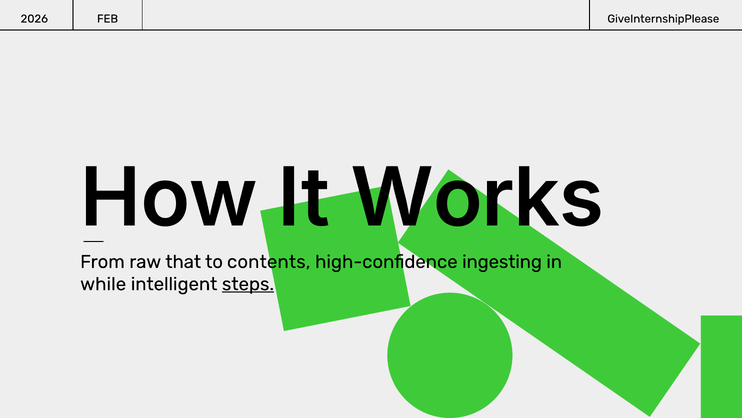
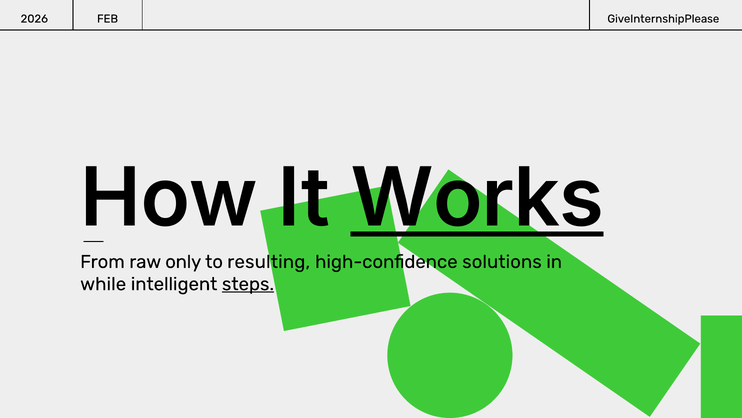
Works underline: none -> present (477, 199)
that: that -> only (183, 261)
contents: contents -> resulting (269, 261)
ingesting: ingesting -> solutions (502, 261)
